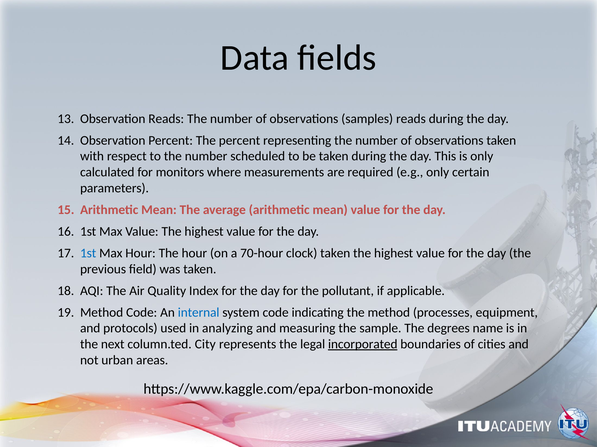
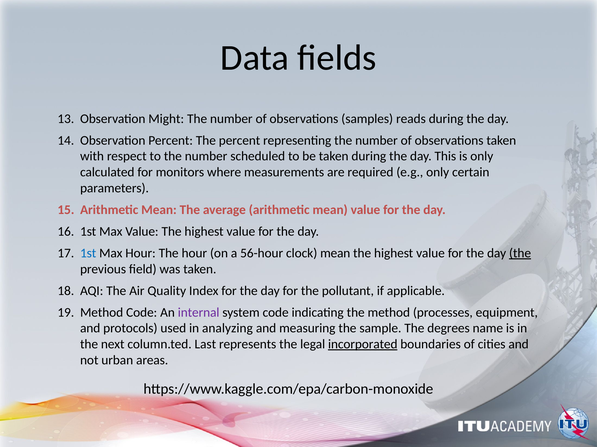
Observation Reads: Reads -> Might (166, 119)
70-hour: 70-hour -> 56-hour (262, 254)
clock taken: taken -> mean (335, 254)
the underline: none -> present (520, 254)
internal colour: blue -> purple (199, 313)
City: City -> Last (205, 345)
